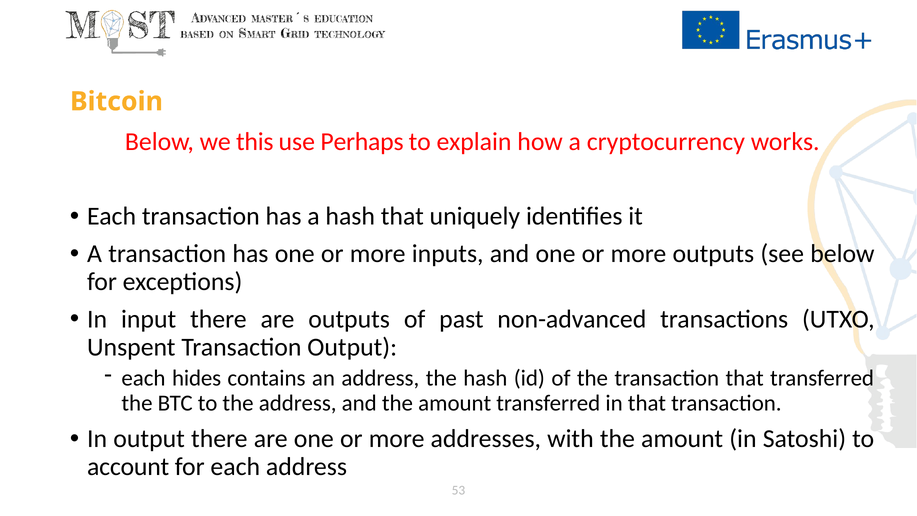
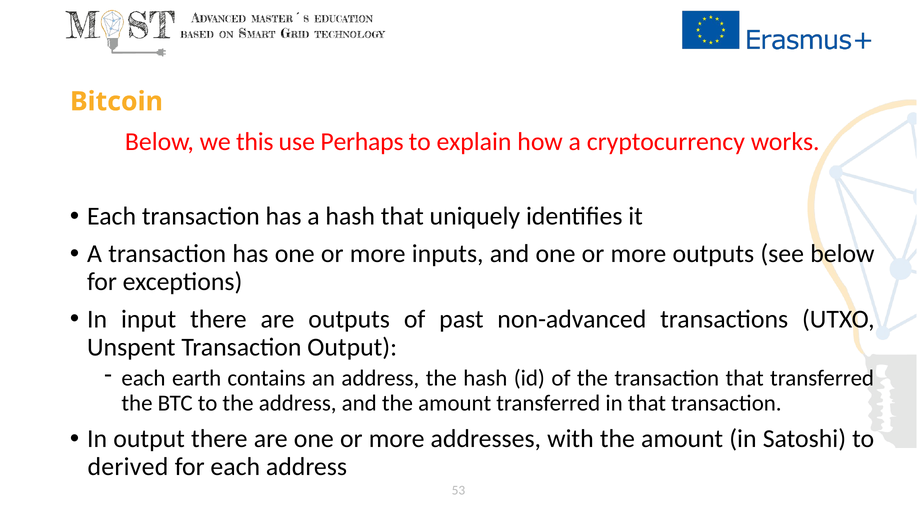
hides: hides -> earth (197, 378)
account: account -> derived (128, 467)
